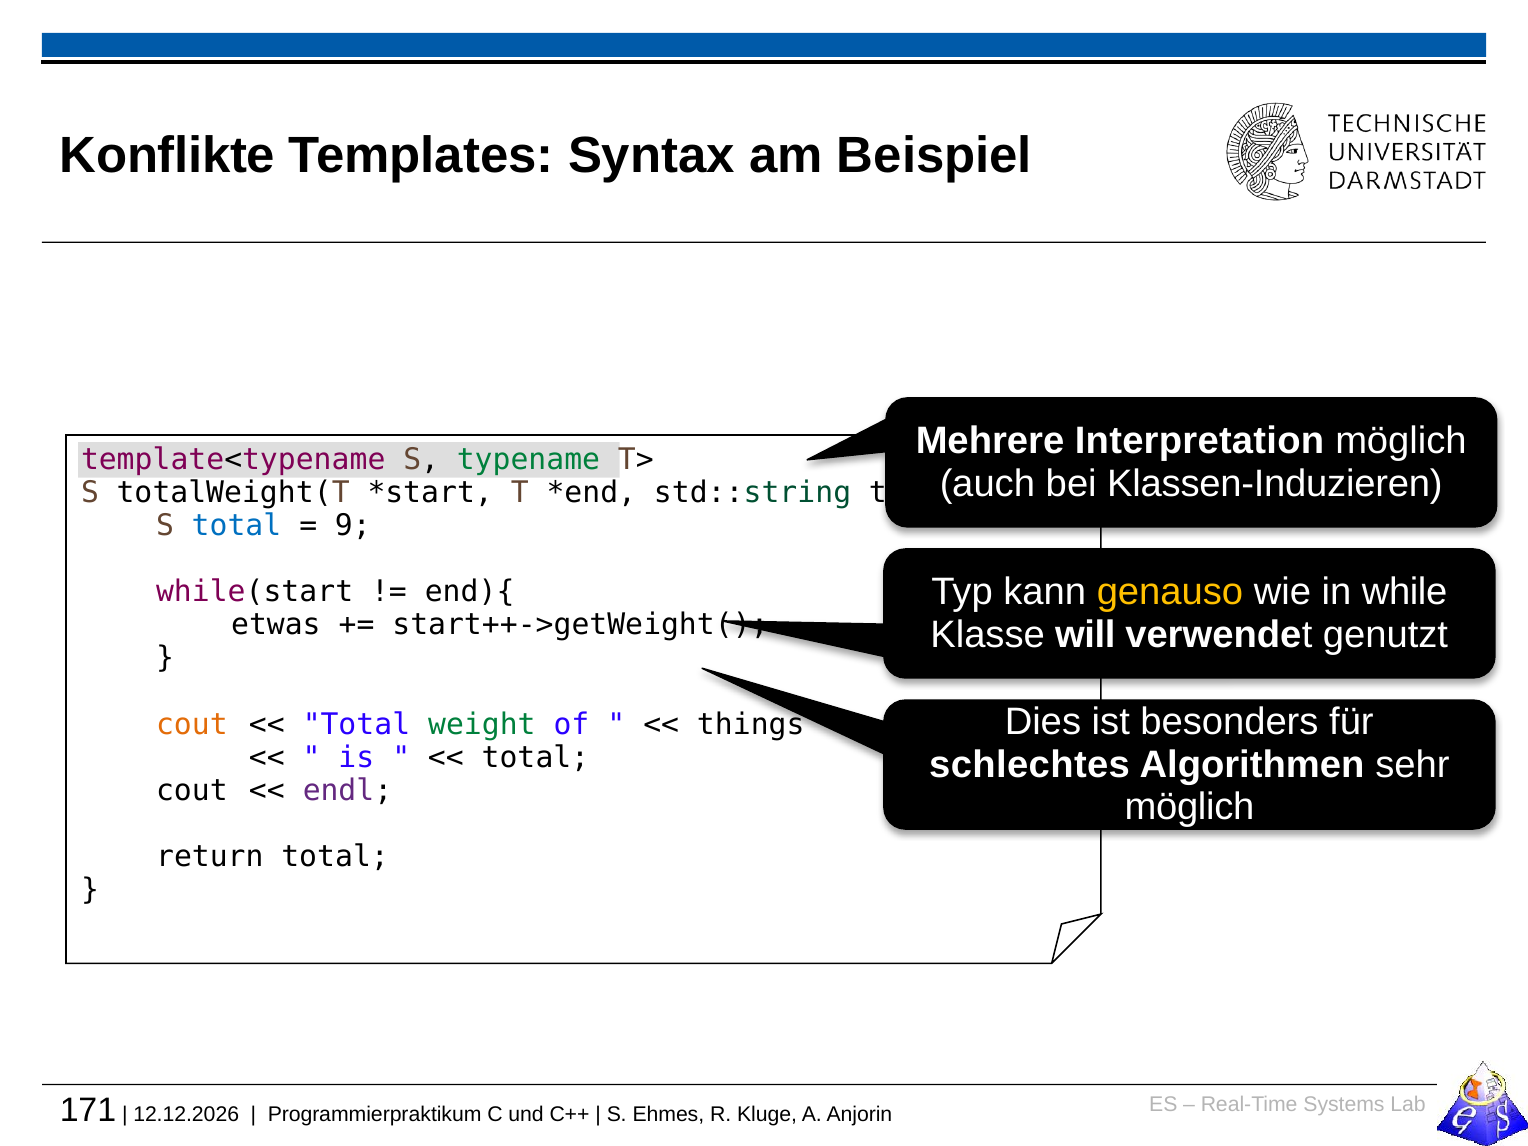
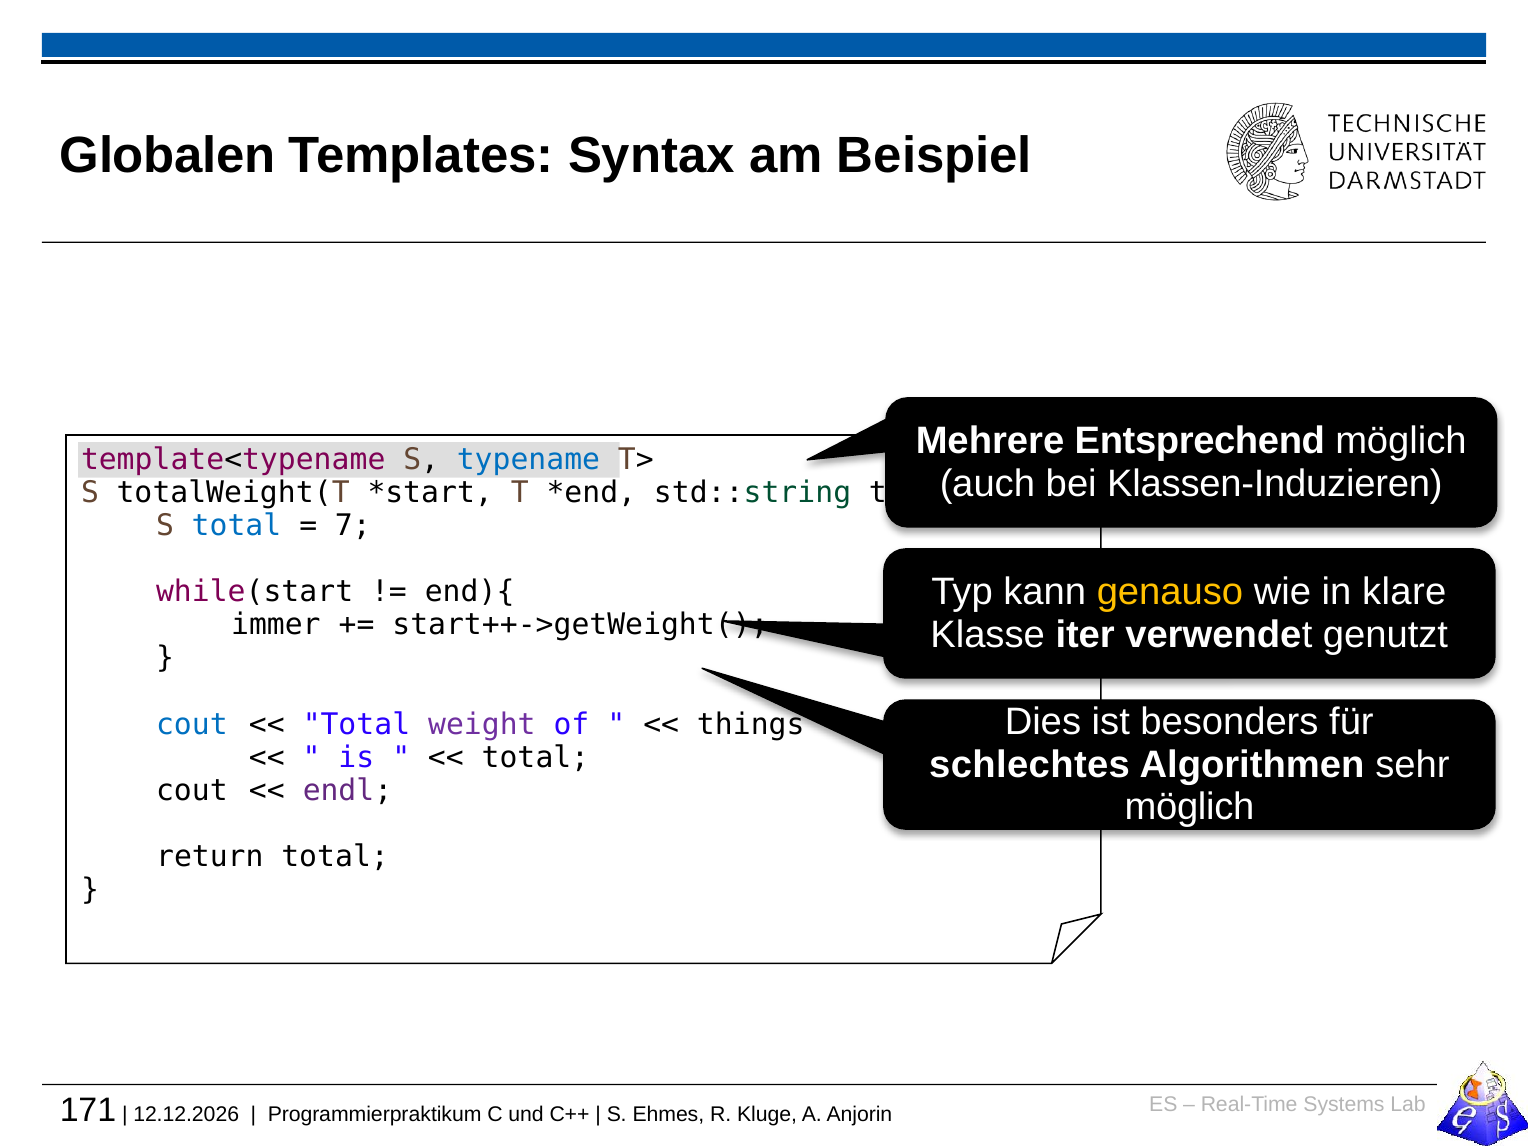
Konflikte: Konflikte -> Globalen (168, 155)
Interpretation: Interpretation -> Entsprechend (1200, 441)
typename colour: green -> blue (528, 459)
9: 9 -> 7 (353, 526)
while: while -> klare (1404, 592)
etwas: etwas -> immer (276, 625)
will: will -> iter (1085, 635)
cout colour: orange -> blue (192, 724)
weight colour: green -> purple (482, 724)
